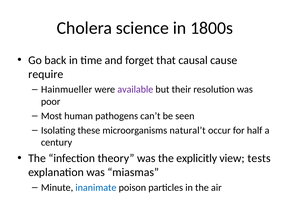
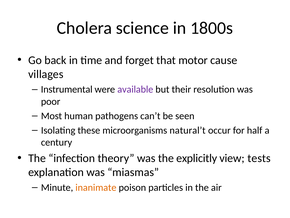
causal: causal -> motor (193, 60)
require: require -> villages (46, 74)
Hainmueller: Hainmueller -> Instrumental (67, 89)
inanimate colour: blue -> orange (96, 187)
